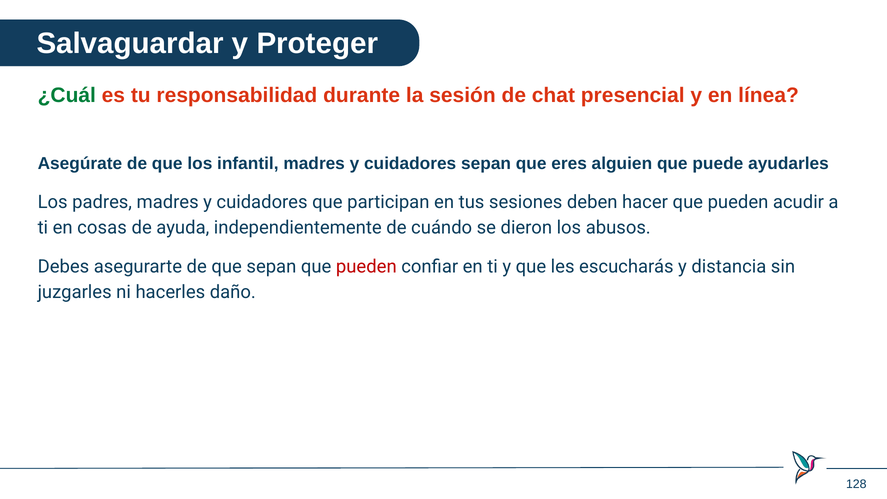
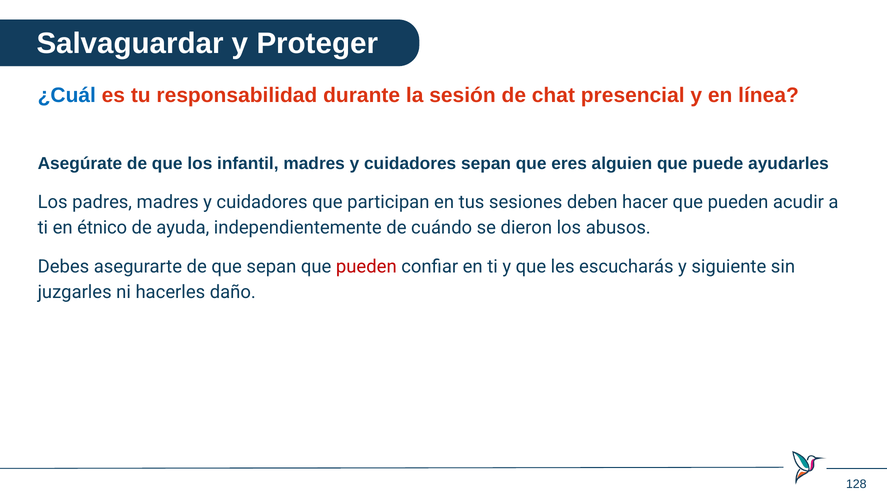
¿Cuál colour: green -> blue (67, 95)
cosas: cosas -> étnico (102, 227)
distancia: distancia -> siguiente (729, 266)
